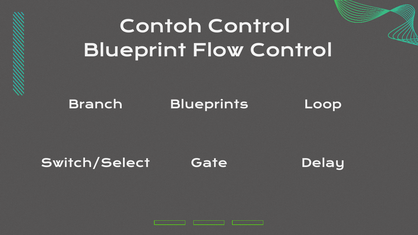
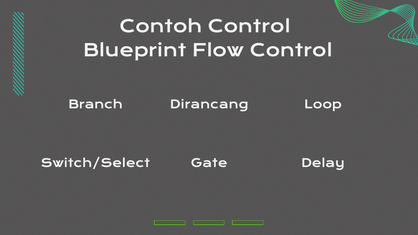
Blueprints: Blueprints -> Dirancang (209, 105)
